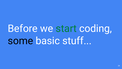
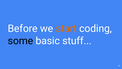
start colour: green -> orange (66, 28)
